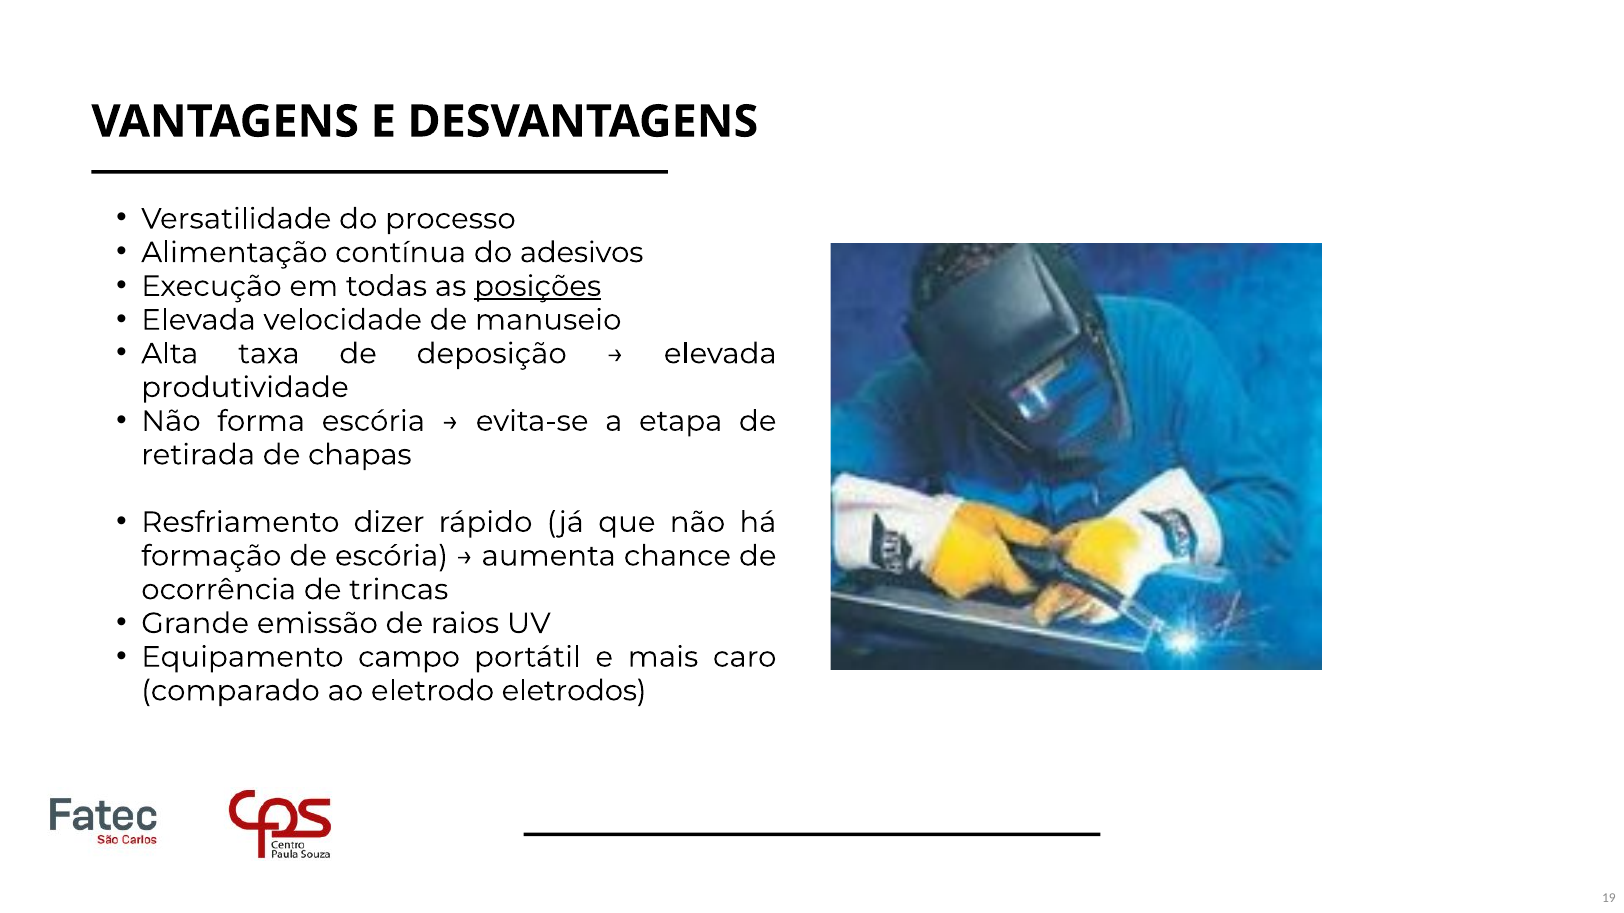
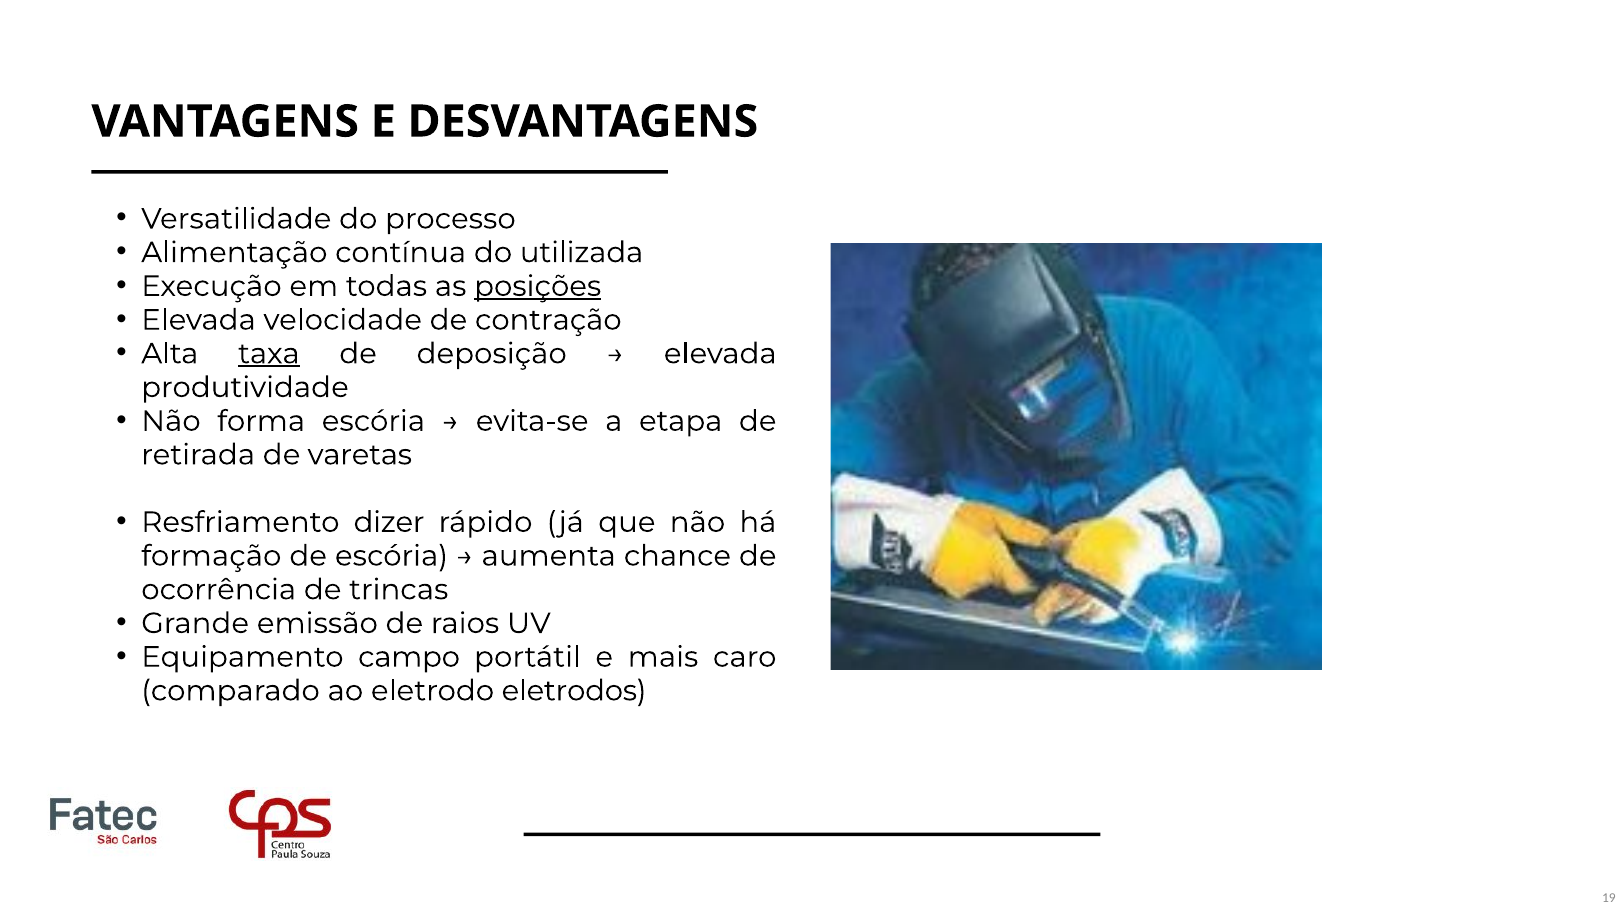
adesivos: adesivos -> utilizada (582, 253)
manuseio: manuseio -> contração (548, 320)
taxa underline: none -> present (269, 354)
chapas: chapas -> varetas (360, 455)
